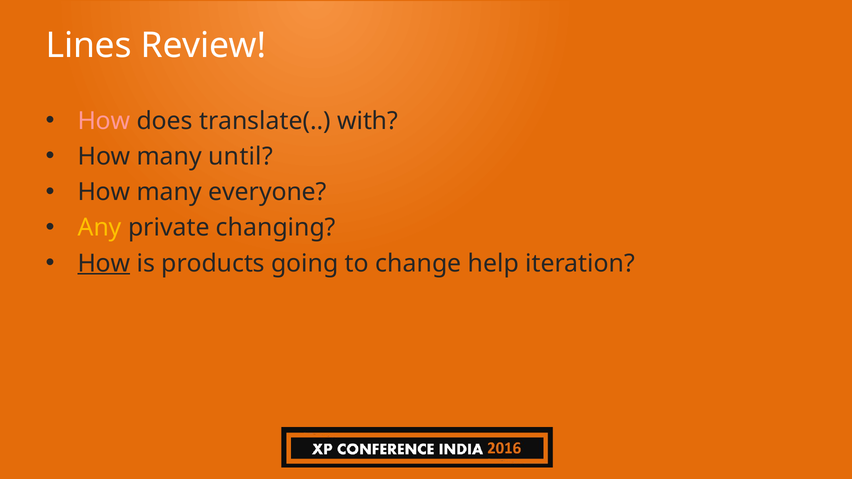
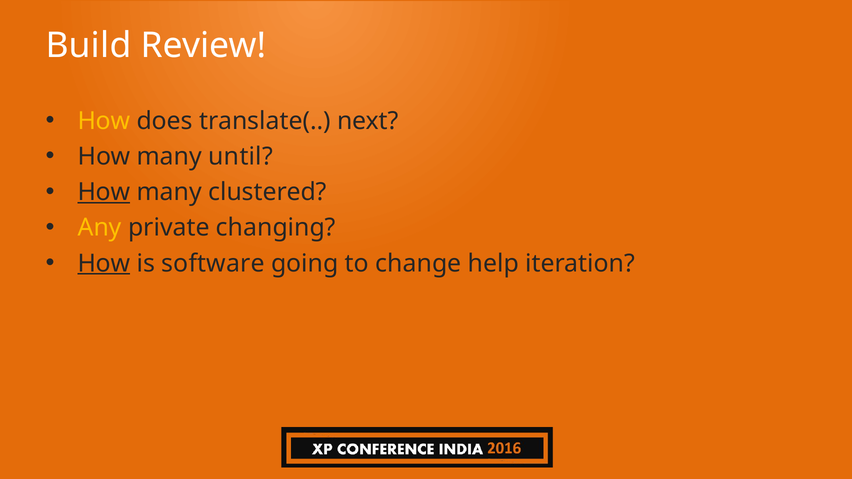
Lines: Lines -> Build (89, 46)
How colour: pink -> yellow (104, 121)
with: with -> next (368, 121)
How underline: none -> present (104, 192)
everyone: everyone -> clustered (268, 192)
products: products -> software (213, 263)
